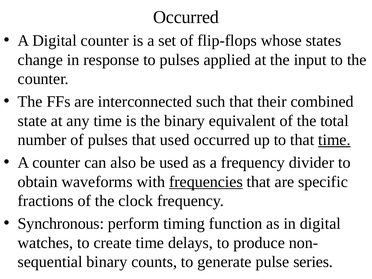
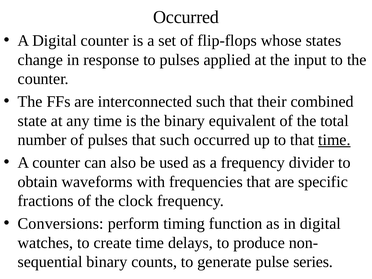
that used: used -> such (175, 140)
frequencies underline: present -> none (206, 182)
Synchronous: Synchronous -> Conversions (61, 223)
